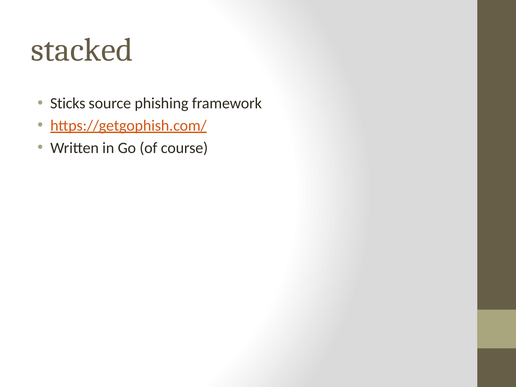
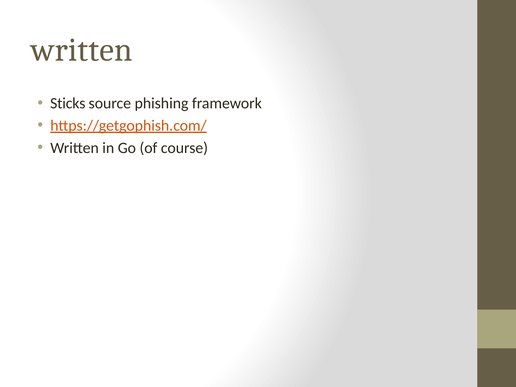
stacked: stacked -> written (82, 50)
